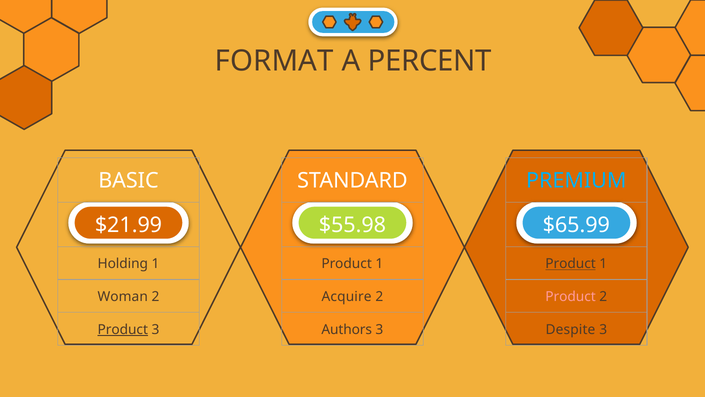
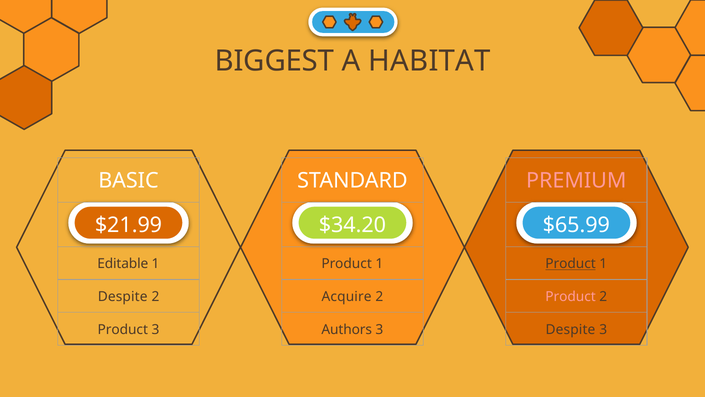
FORMAT: FORMAT -> BIGGEST (274, 61)
PERCENT: PERCENT -> HABITAT (429, 61)
PREMIUM colour: light blue -> pink (576, 181)
$55.98: $55.98 -> $34.20 (352, 225)
Holding: Holding -> Editable (123, 264)
Woman: Woman -> Despite (123, 296)
Product underline: present -> none (123, 329)
